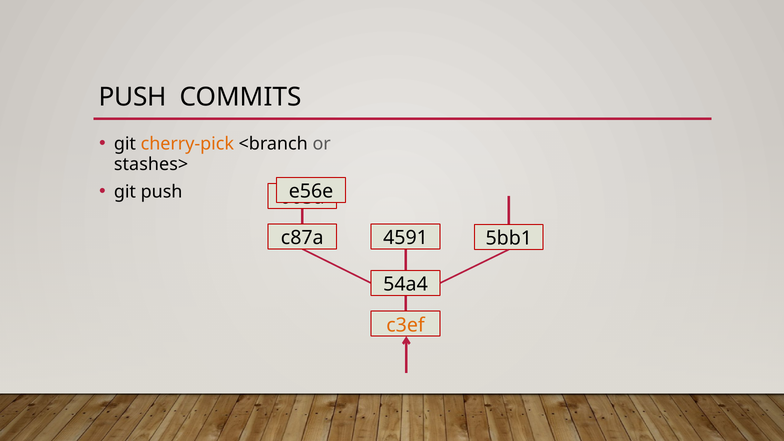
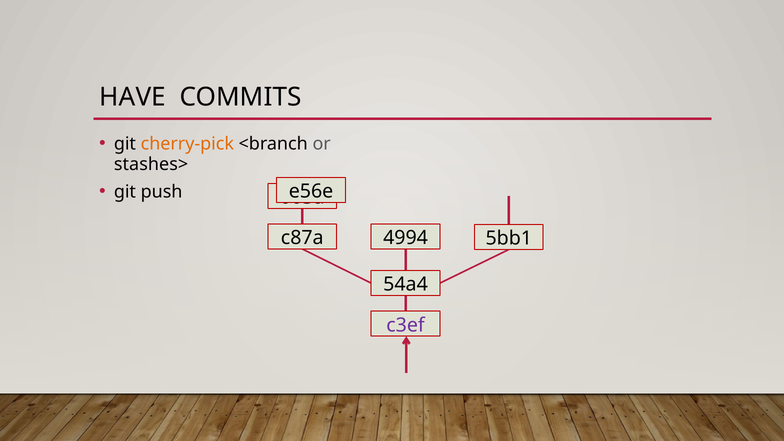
PUSH: PUSH -> HAVE (133, 97)
4591: 4591 -> 4994 (406, 238)
c3ef colour: orange -> purple (406, 325)
